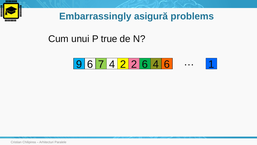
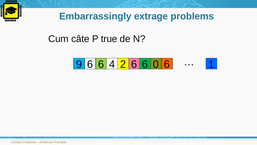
asigură: asigură -> extrage (151, 16)
unui: unui -> câte (80, 39)
9 6 7: 7 -> 6 (101, 64)
2 2: 2 -> 6 (134, 64)
6 4: 4 -> 0 (156, 64)
